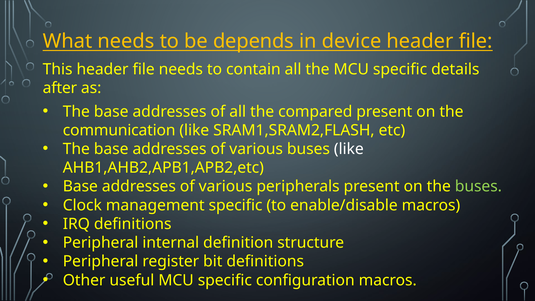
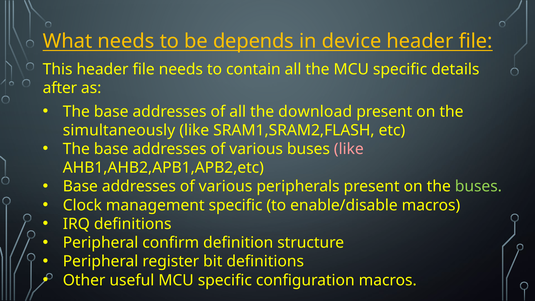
compared: compared -> download (315, 112)
communication: communication -> simultaneously (119, 130)
like colour: white -> pink (349, 149)
internal: internal -> confirm (171, 243)
